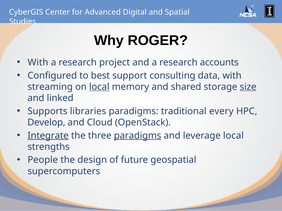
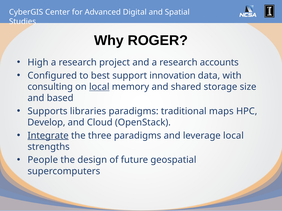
With: With -> High (38, 63)
consulting: consulting -> innovation (173, 76)
streaming: streaming -> consulting (50, 87)
size underline: present -> none (248, 87)
linked: linked -> based (60, 98)
every: every -> maps (221, 111)
paradigms underline: present -> none (138, 136)
